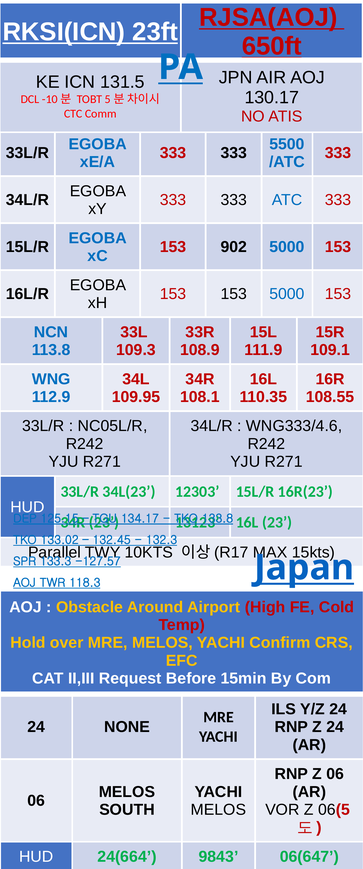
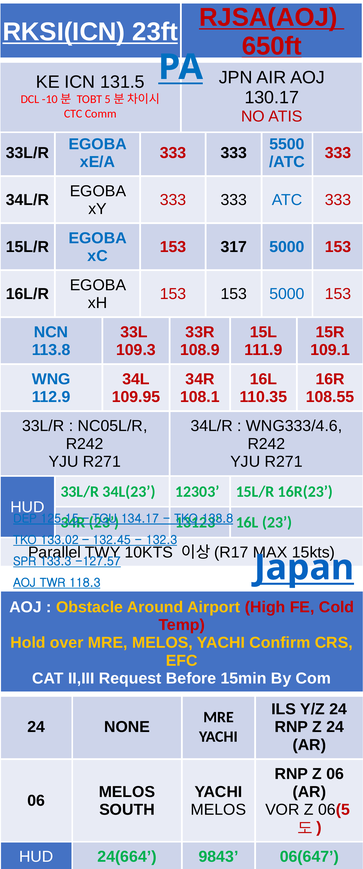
902: 902 -> 317 (234, 247)
